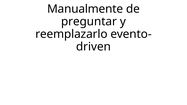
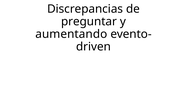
Manualmente: Manualmente -> Discrepancias (85, 9)
reemplazarlo: reemplazarlo -> aumentando (71, 34)
